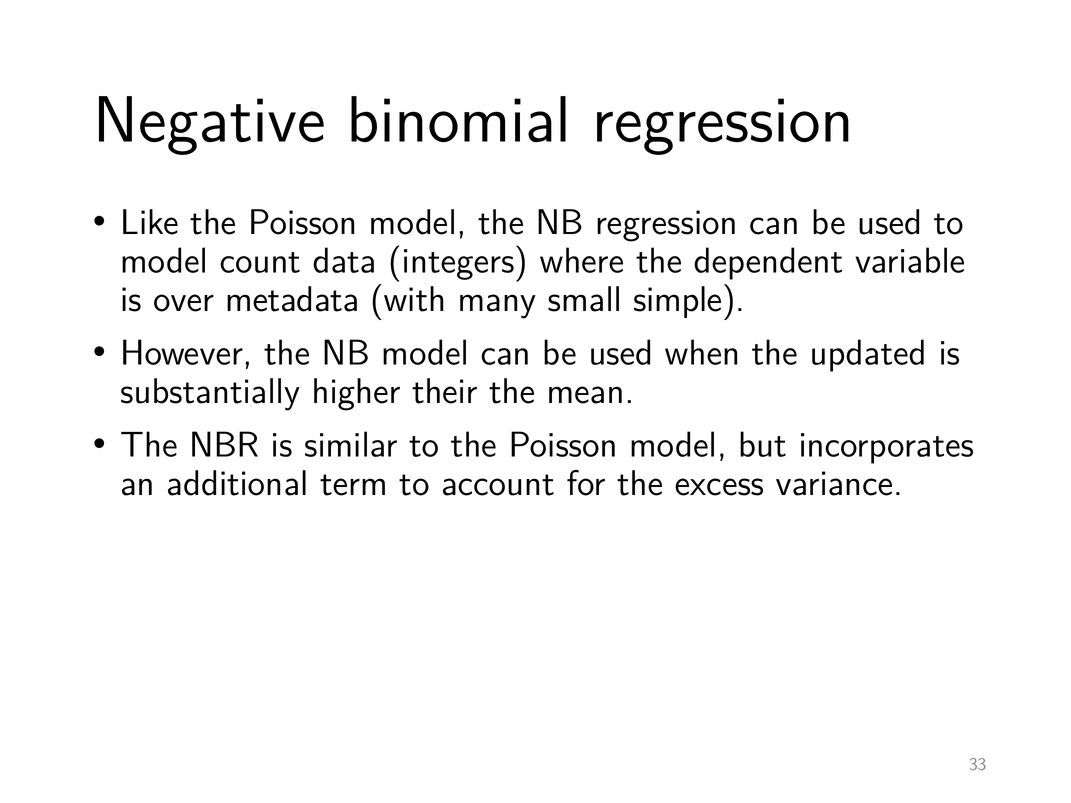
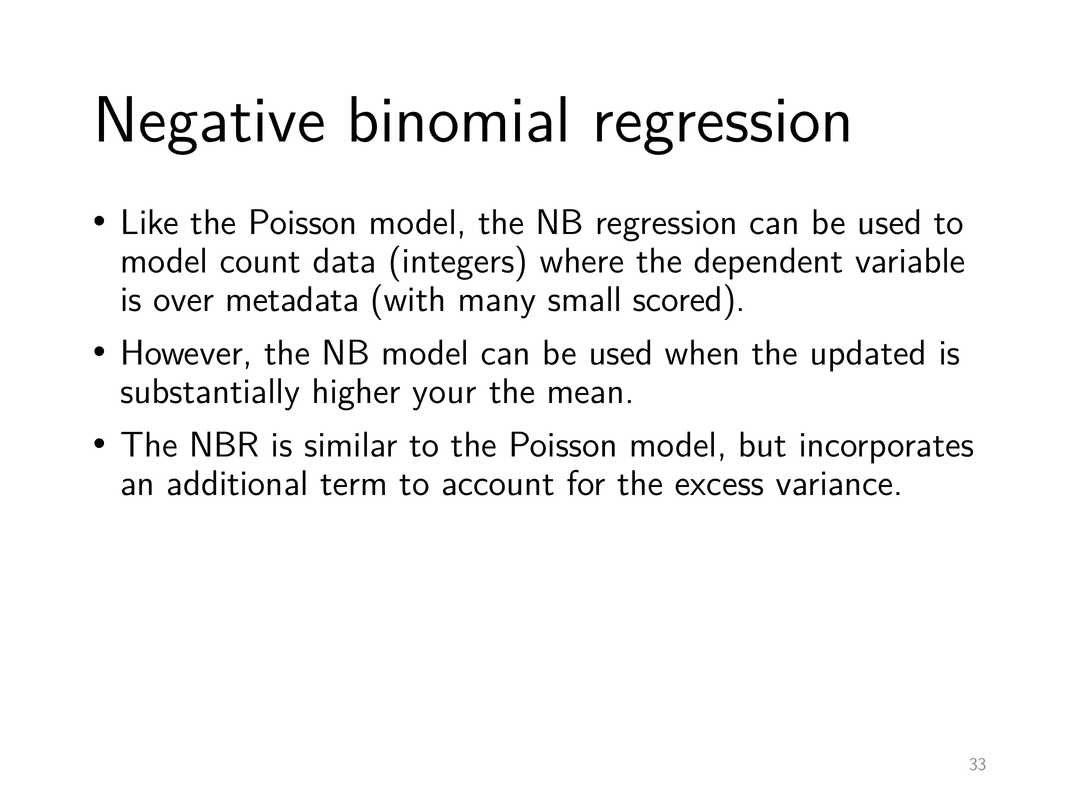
simple: simple -> scored (689, 300)
their: their -> your (445, 391)
